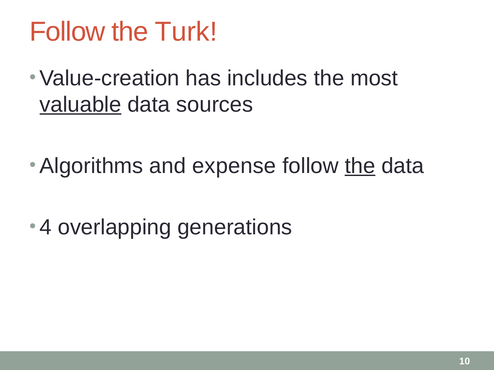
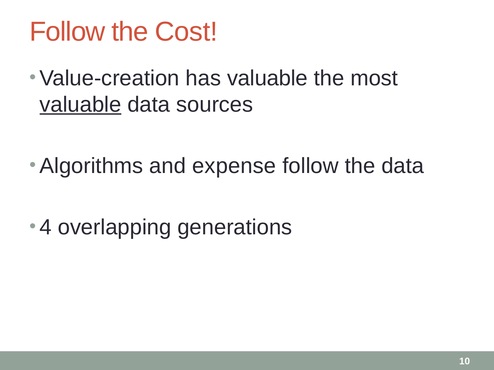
Turk: Turk -> Cost (186, 32)
has includes: includes -> valuable (267, 78)
the underline: present -> none (360, 166)
